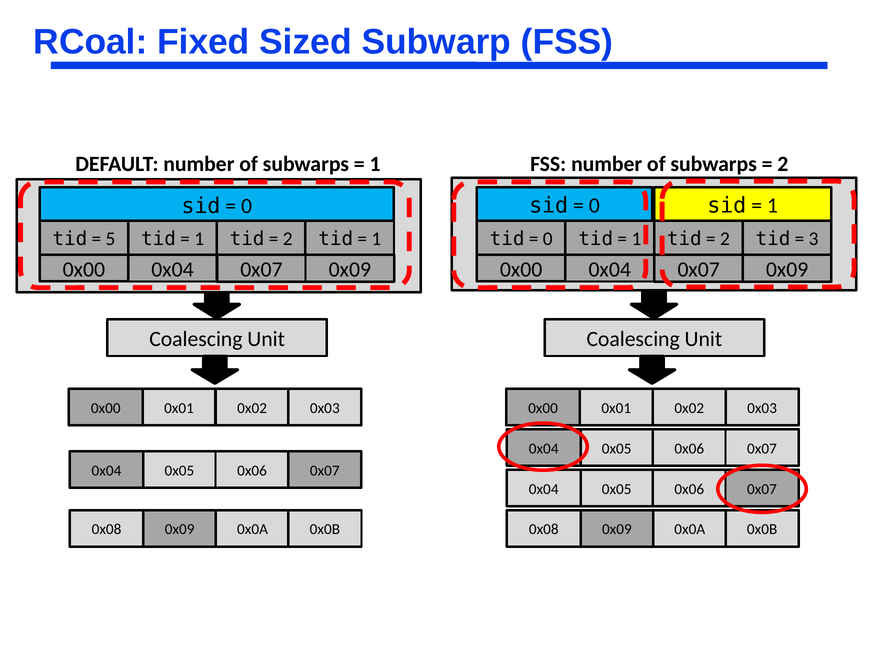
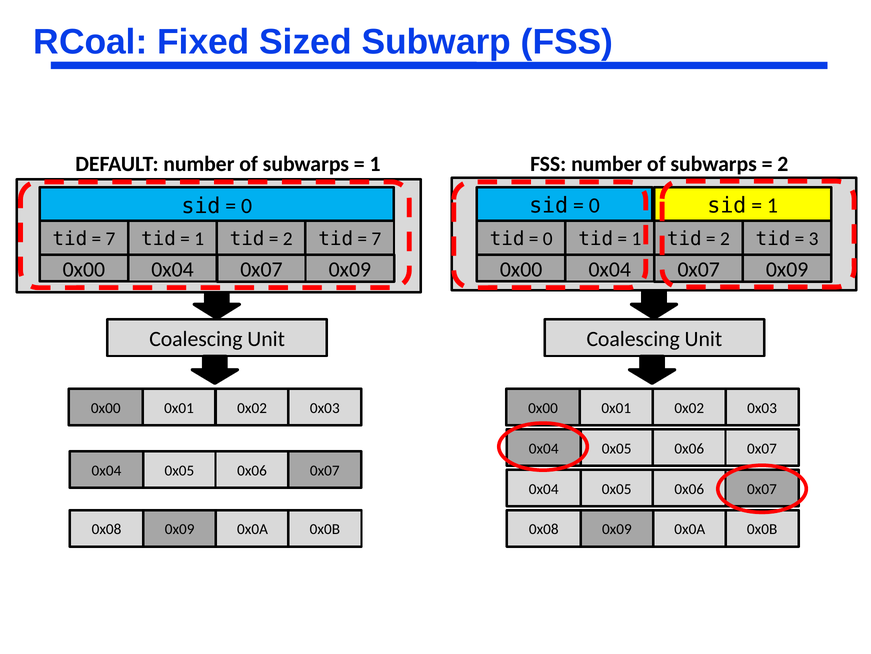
5: 5 -> 7 (111, 239)
1: 1 -> 7 (376, 239)
